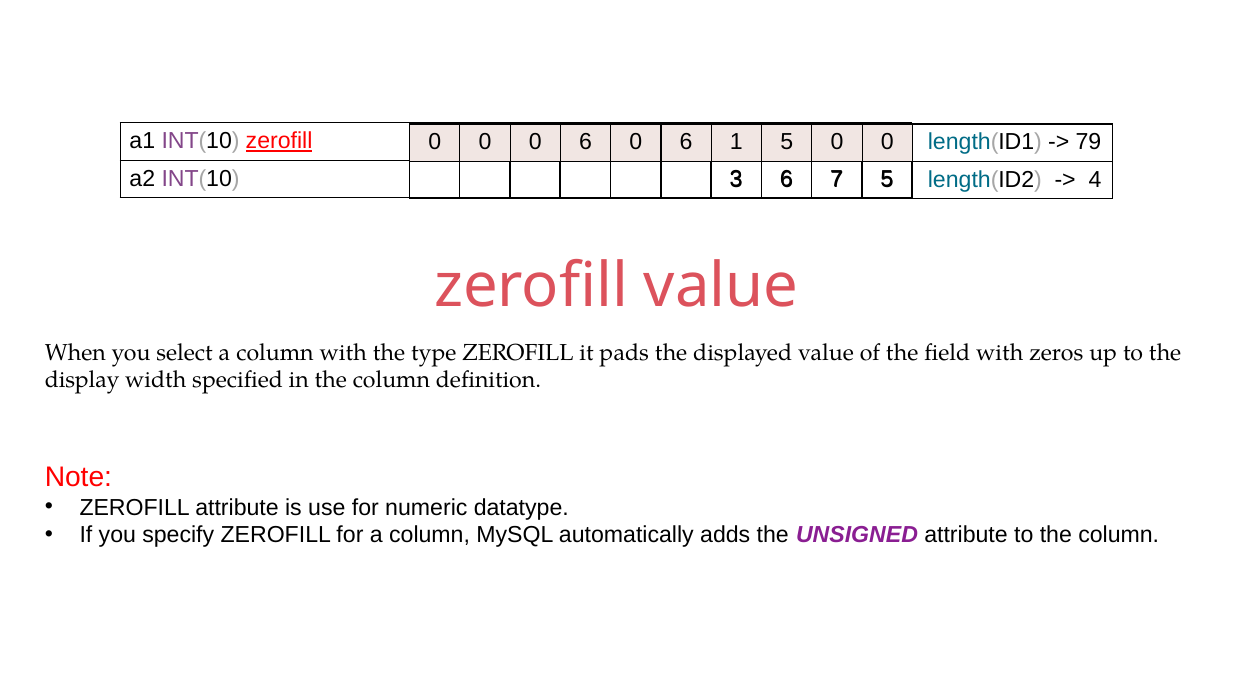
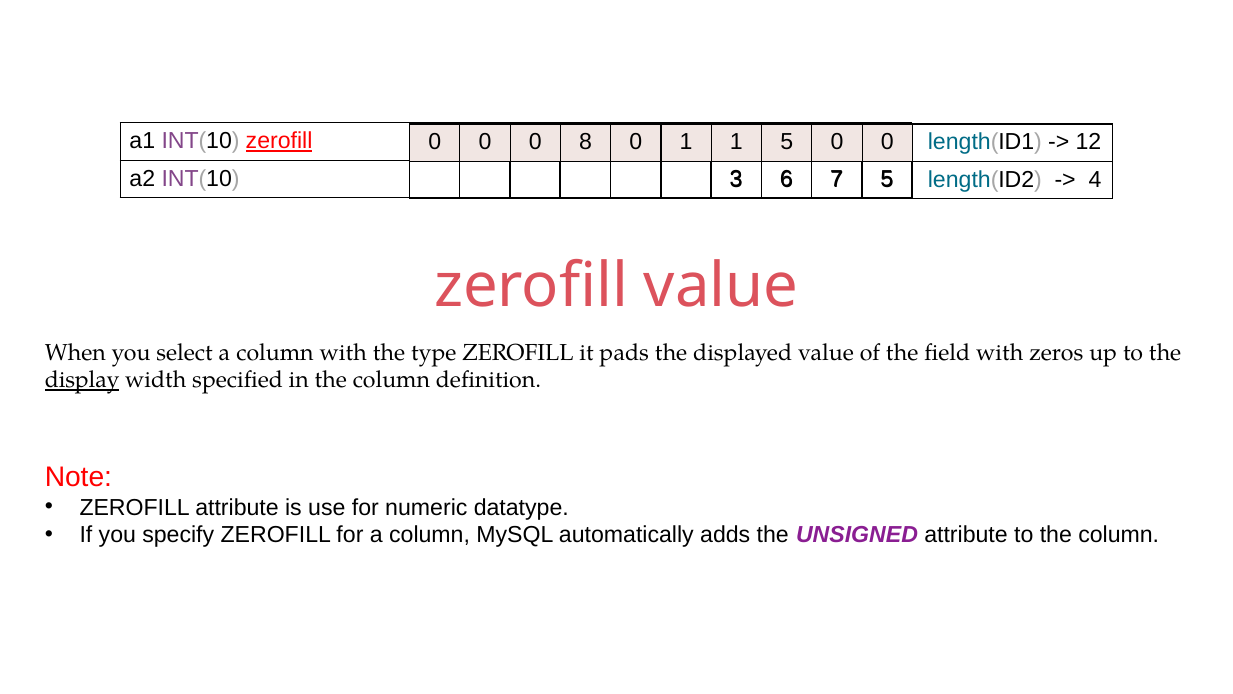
0 0 6: 6 -> 8 (586, 142)
6: 6 -> 1 (686, 142)
79: 79 -> 12 (1088, 142)
display underline: none -> present (82, 380)
